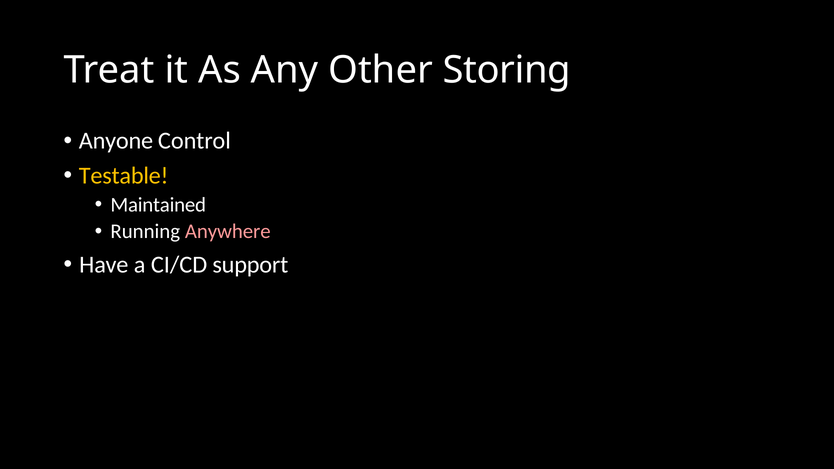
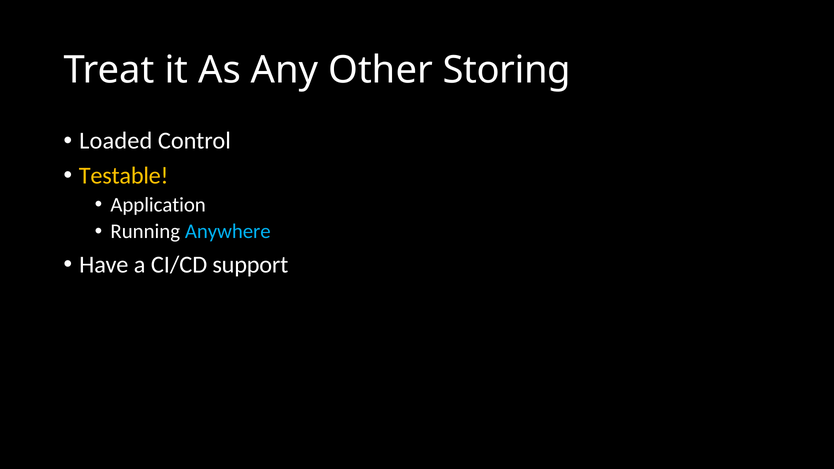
Anyone: Anyone -> Loaded (116, 141)
Maintained: Maintained -> Application (158, 205)
Anywhere colour: pink -> light blue (228, 232)
